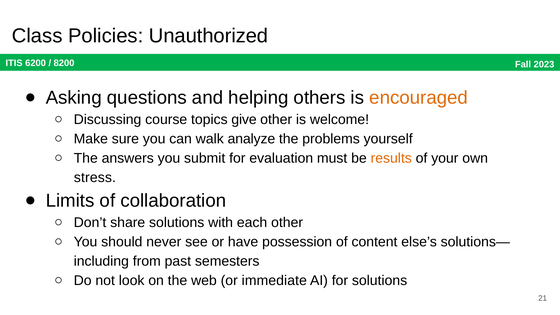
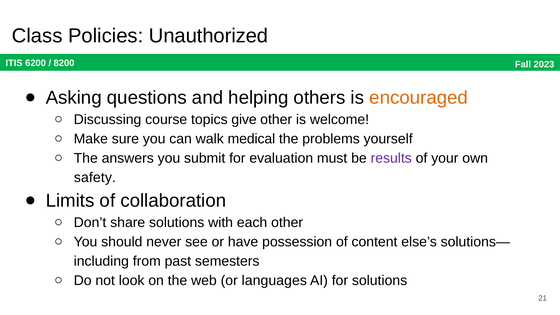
analyze: analyze -> medical (251, 139)
results colour: orange -> purple (391, 158)
stress: stress -> safety (95, 178)
immediate: immediate -> languages (274, 281)
